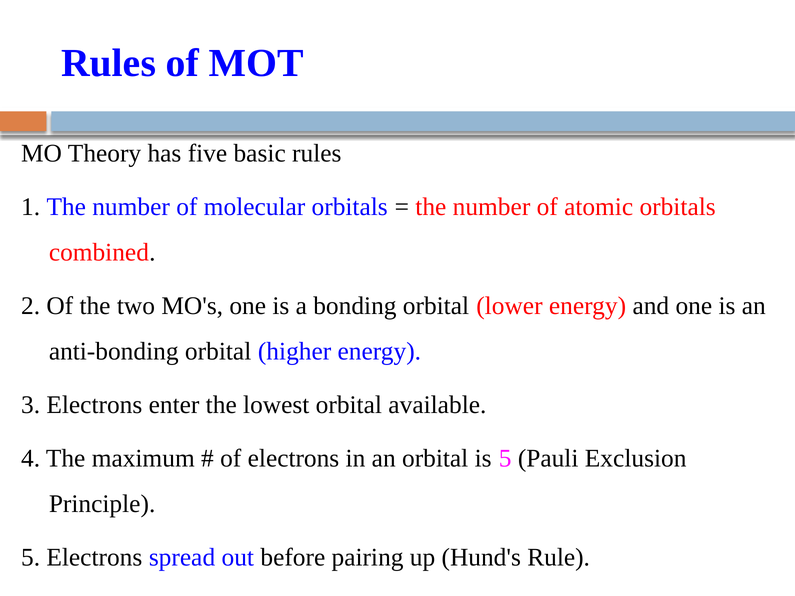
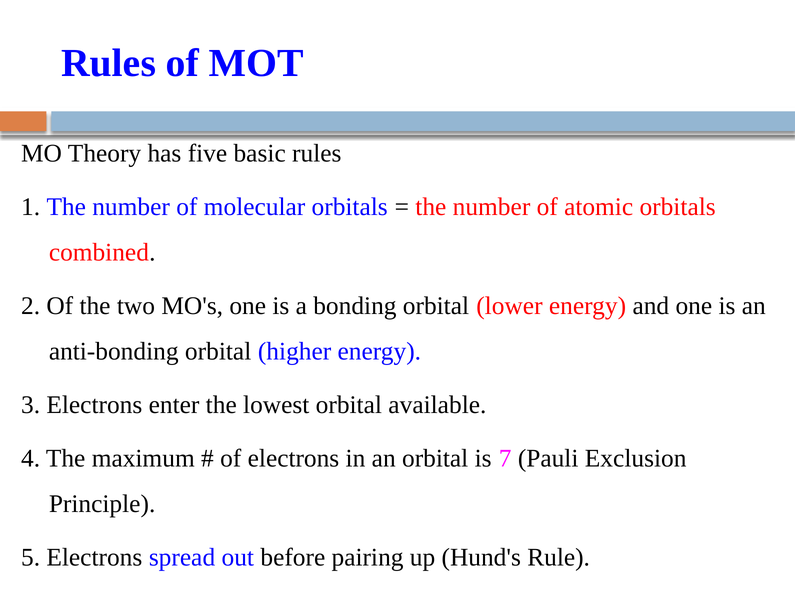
is 5: 5 -> 7 (505, 458)
